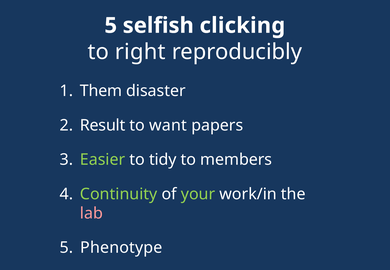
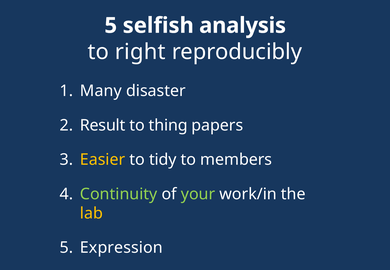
clicking: clicking -> analysis (243, 26)
Them: Them -> Many (101, 91)
want: want -> thing (168, 125)
Easier colour: light green -> yellow (103, 160)
lab colour: pink -> yellow (91, 213)
Phenotype: Phenotype -> Expression (121, 248)
